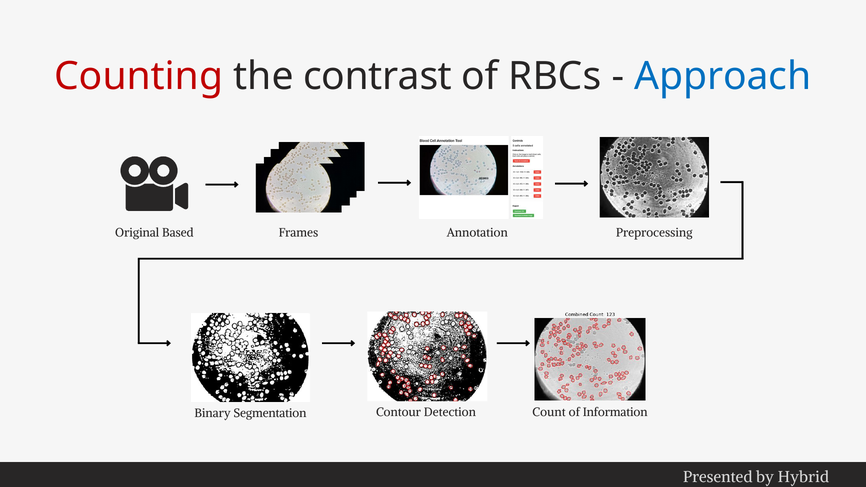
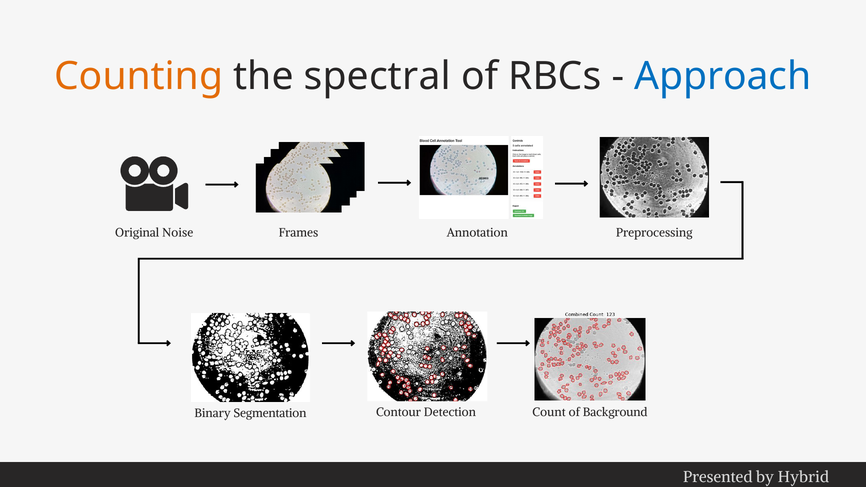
Counting colour: red -> orange (139, 76)
contrast: contrast -> spectral (377, 76)
Based: Based -> Noise (178, 233)
Information: Information -> Background (615, 412)
